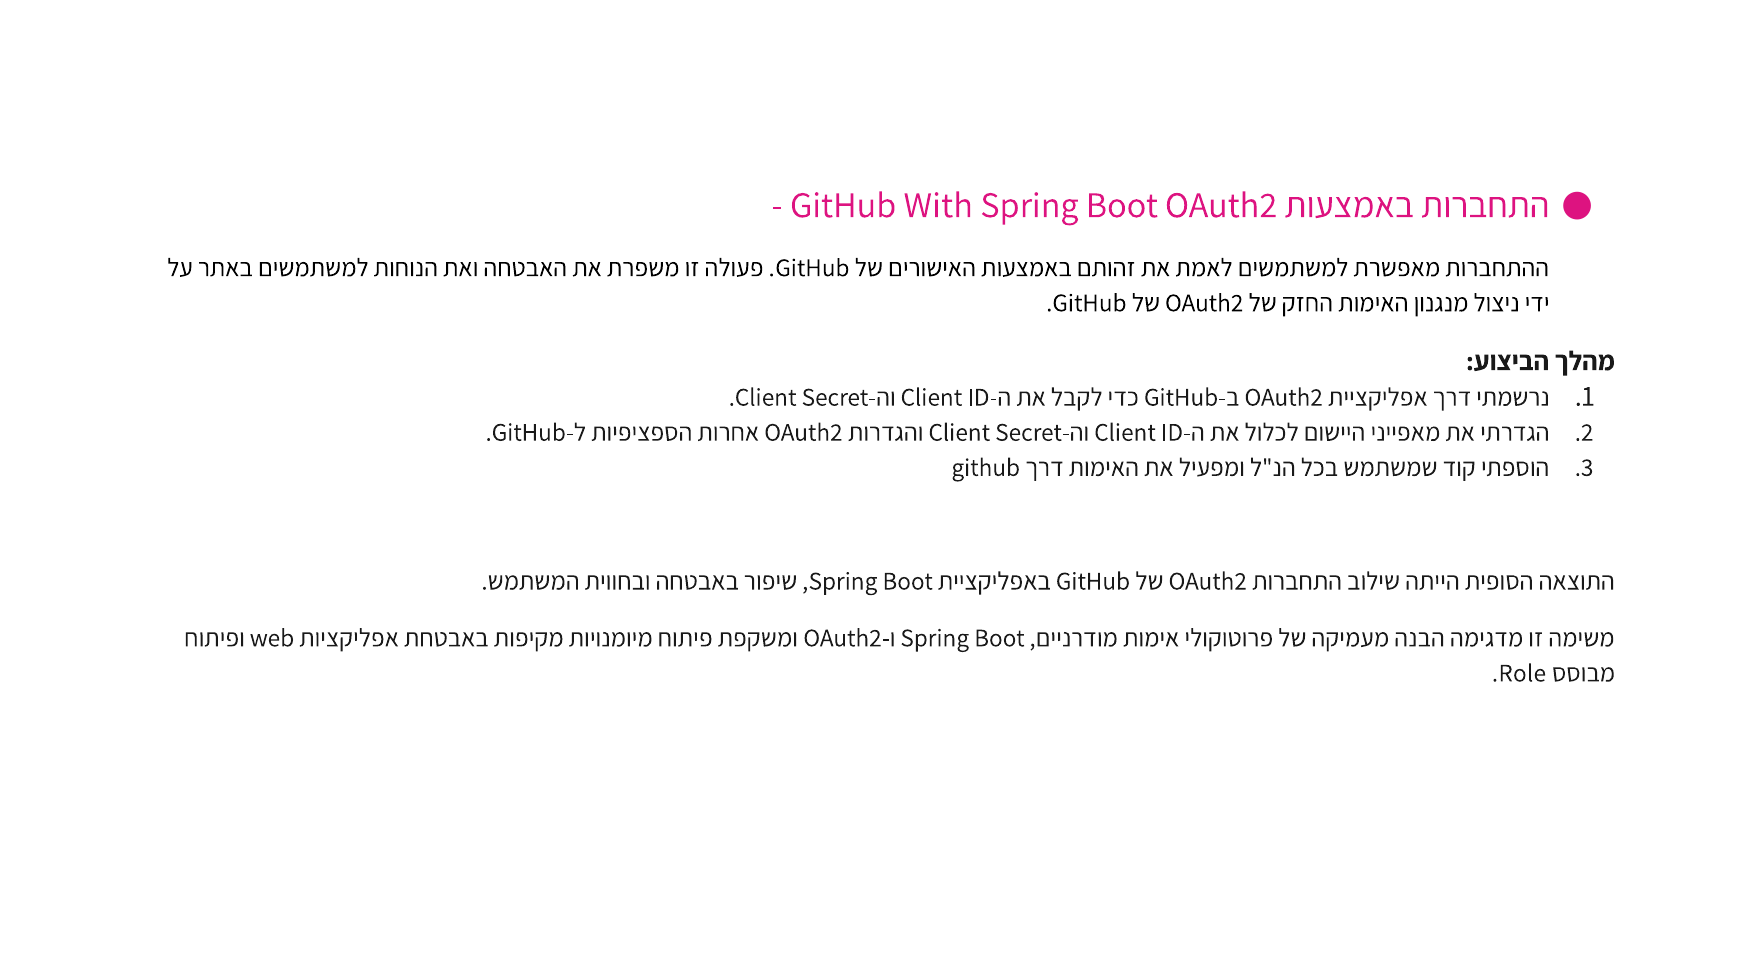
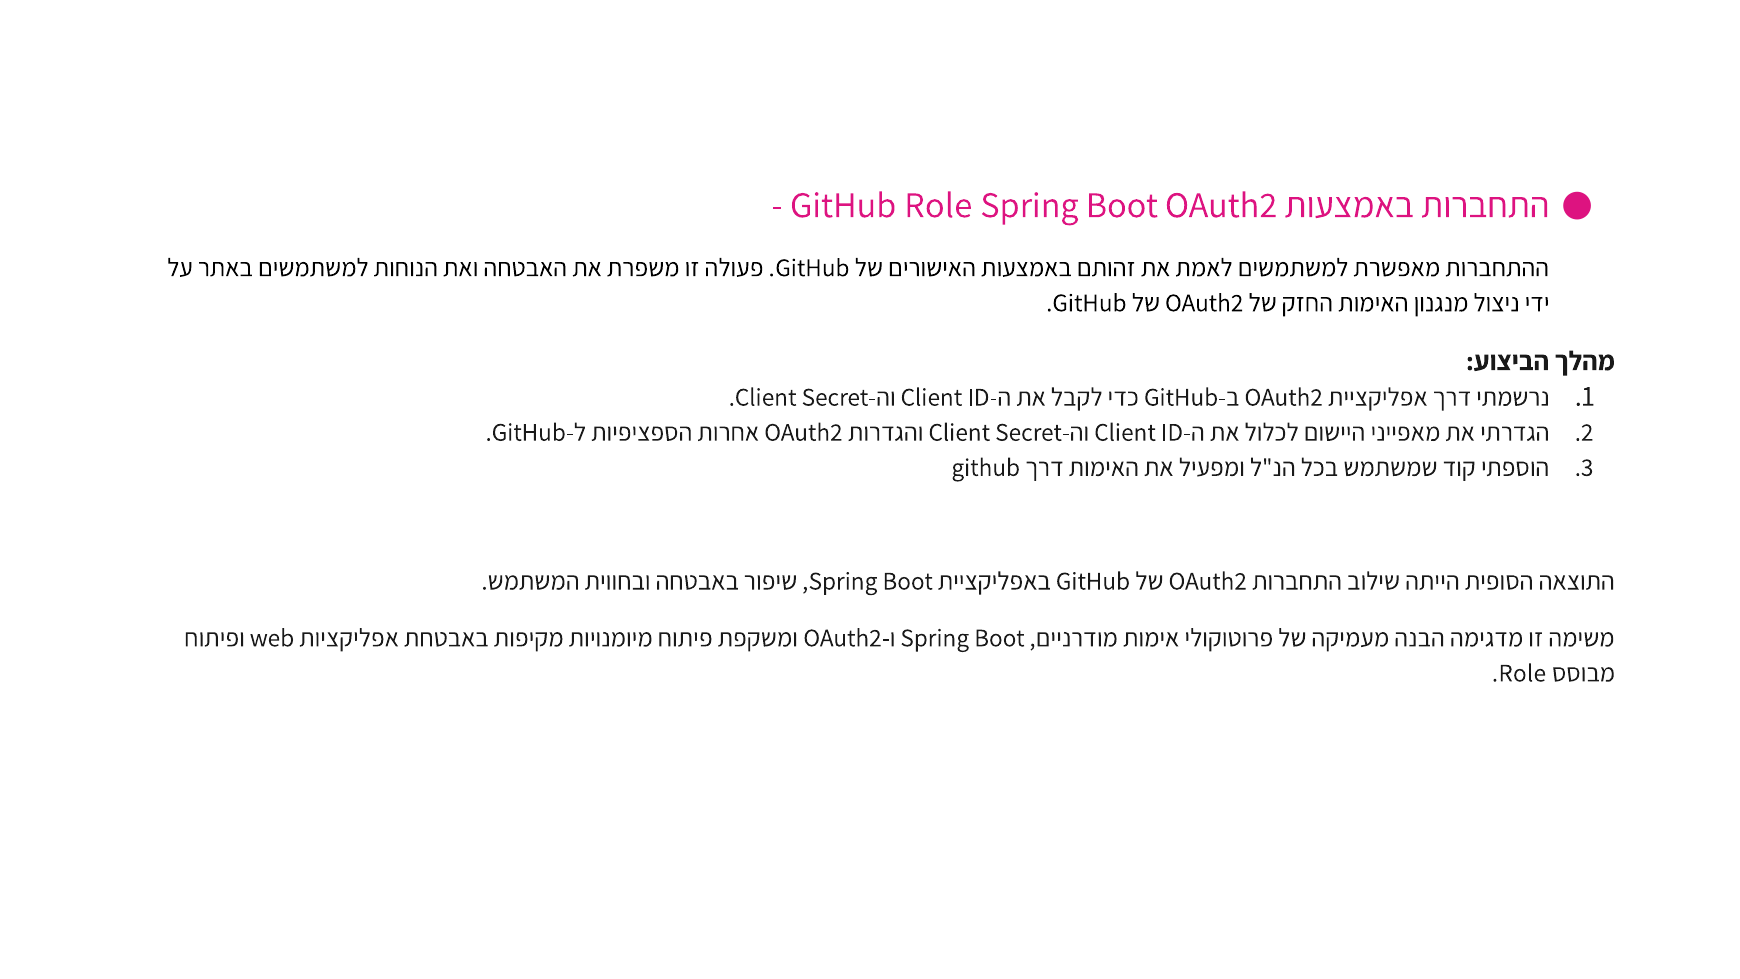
GitHub With: With -> Role (938, 205)
